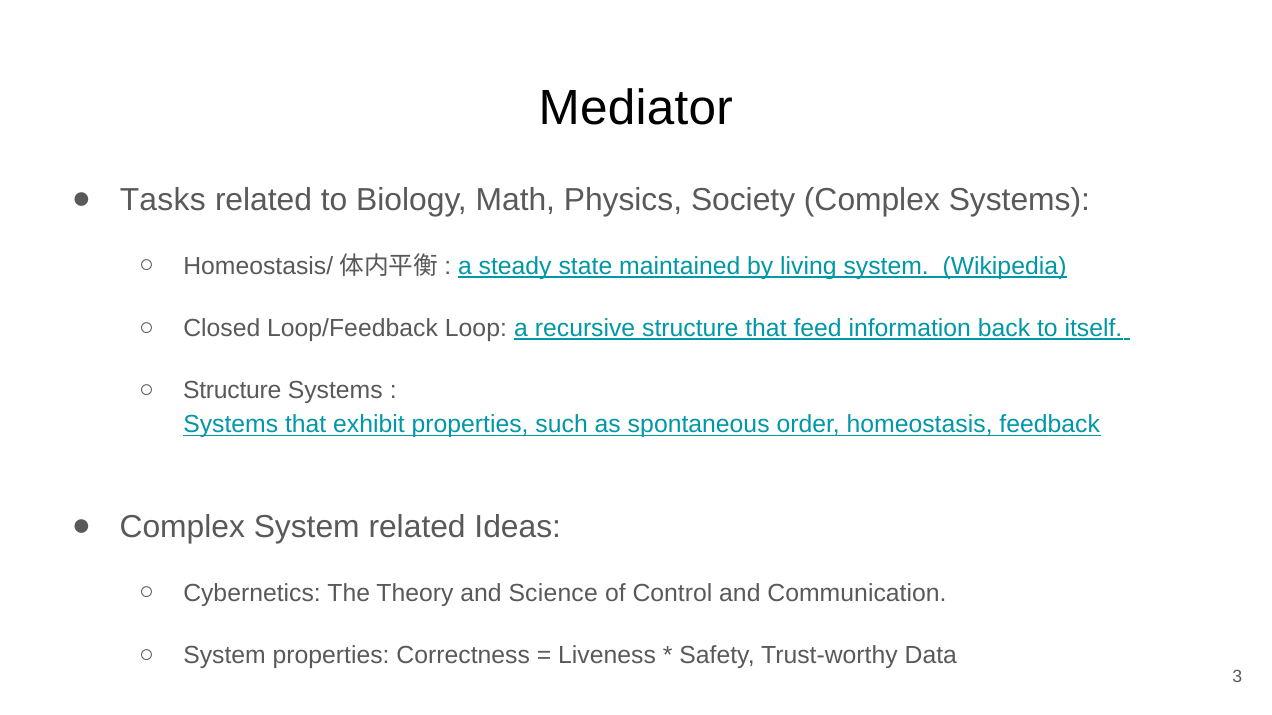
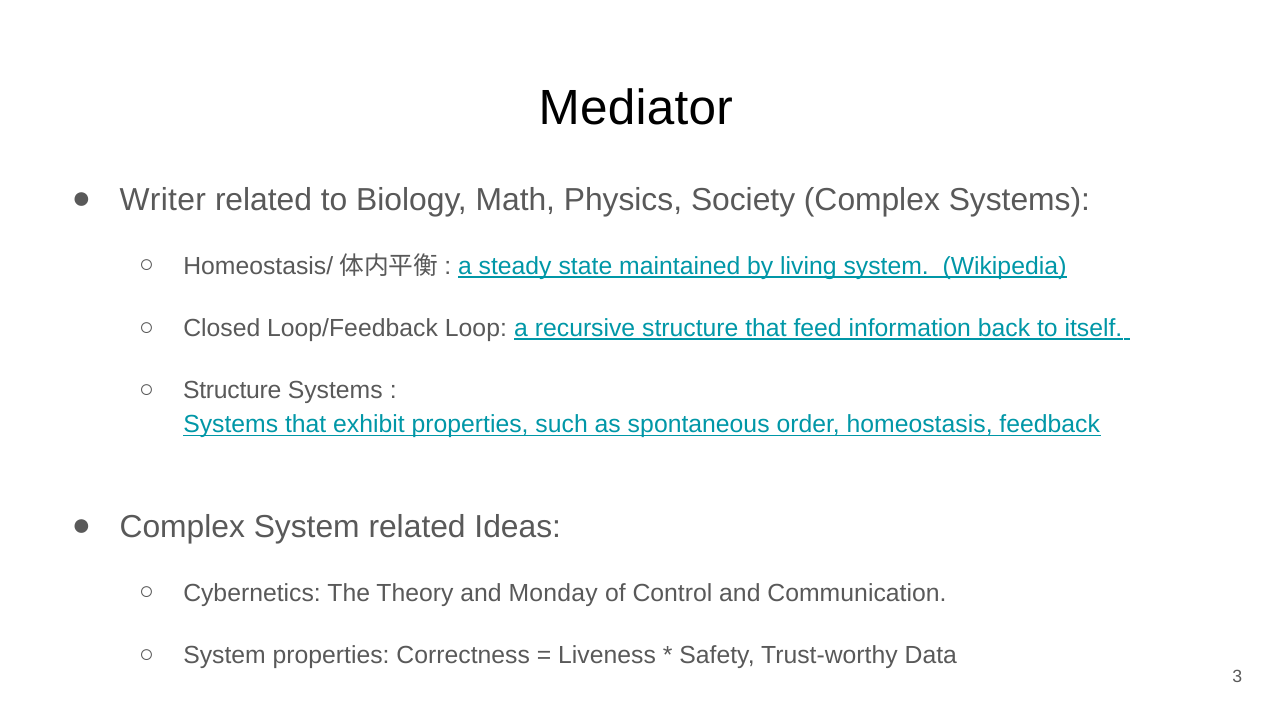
Tasks: Tasks -> Writer (163, 200)
Science: Science -> Monday (553, 593)
